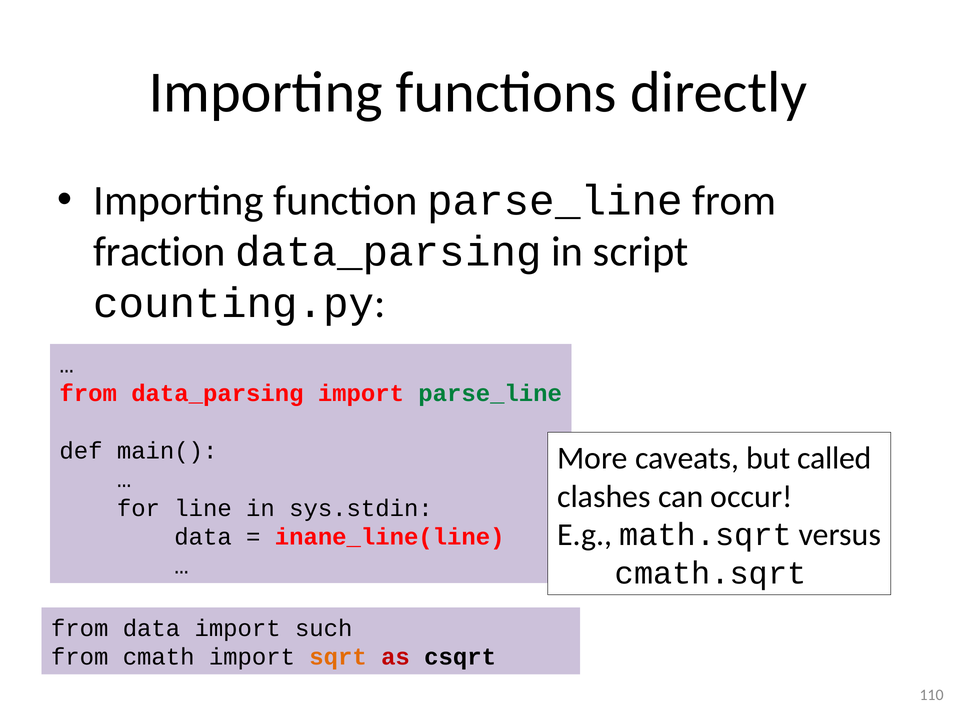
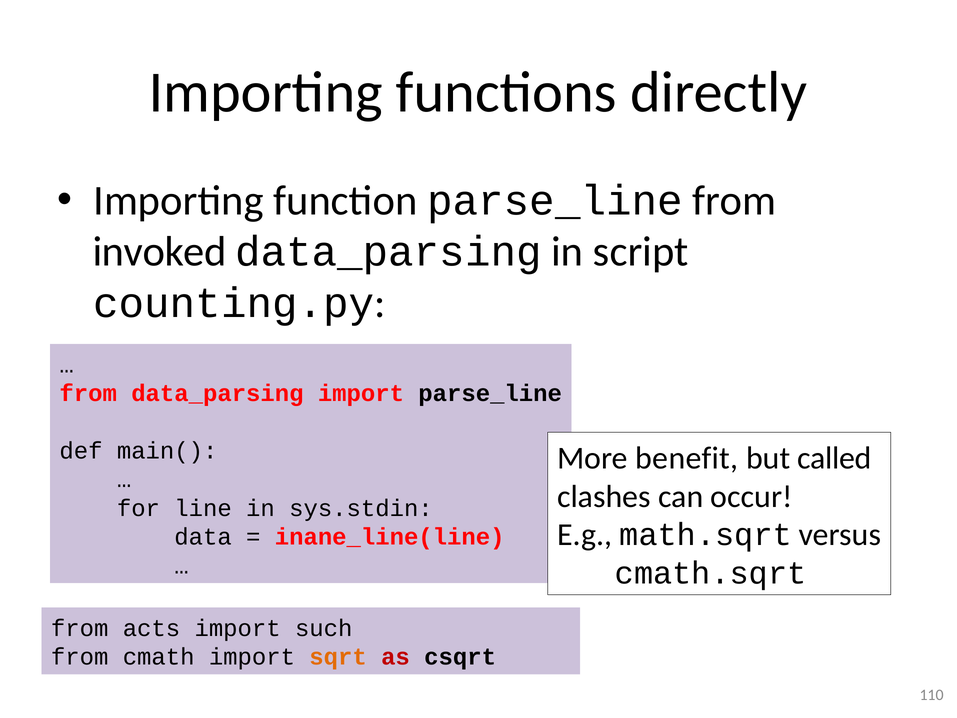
fraction: fraction -> invoked (159, 252)
parse_line colour: green -> black (490, 393)
caveats: caveats -> benefit (687, 458)
from data: data -> acts (151, 628)
